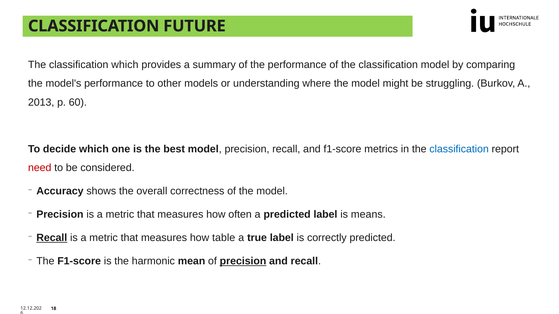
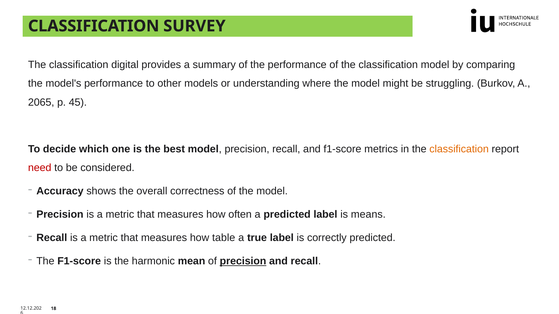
FUTURE: FUTURE -> SURVEY (194, 26)
classification which: which -> digital (125, 65)
2013: 2013 -> 2065 (41, 102)
60: 60 -> 45 (78, 102)
classification colour: blue -> orange (459, 149)
Recall underline: present -> none (52, 238)
